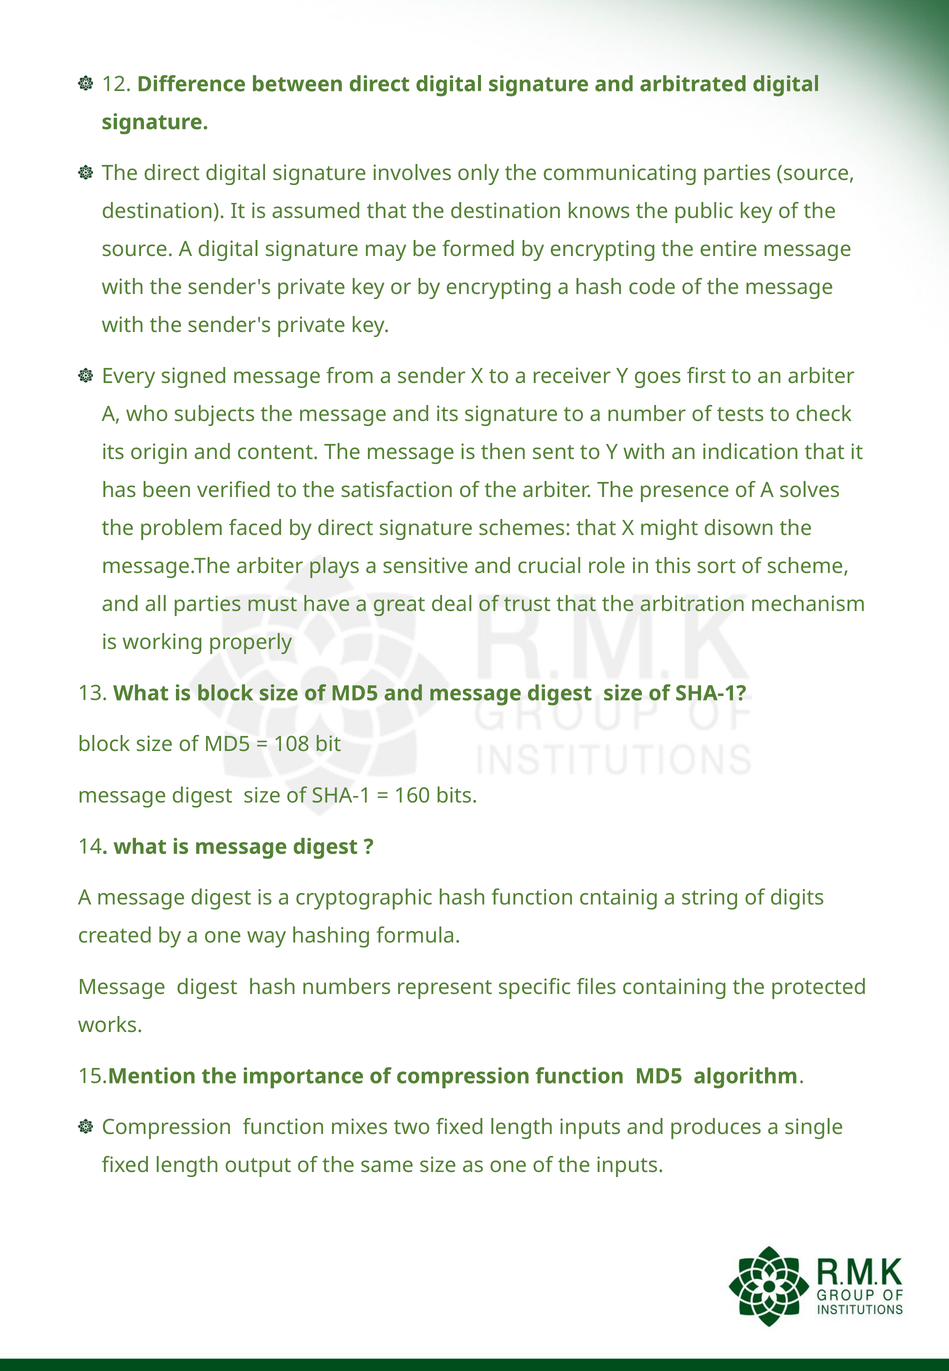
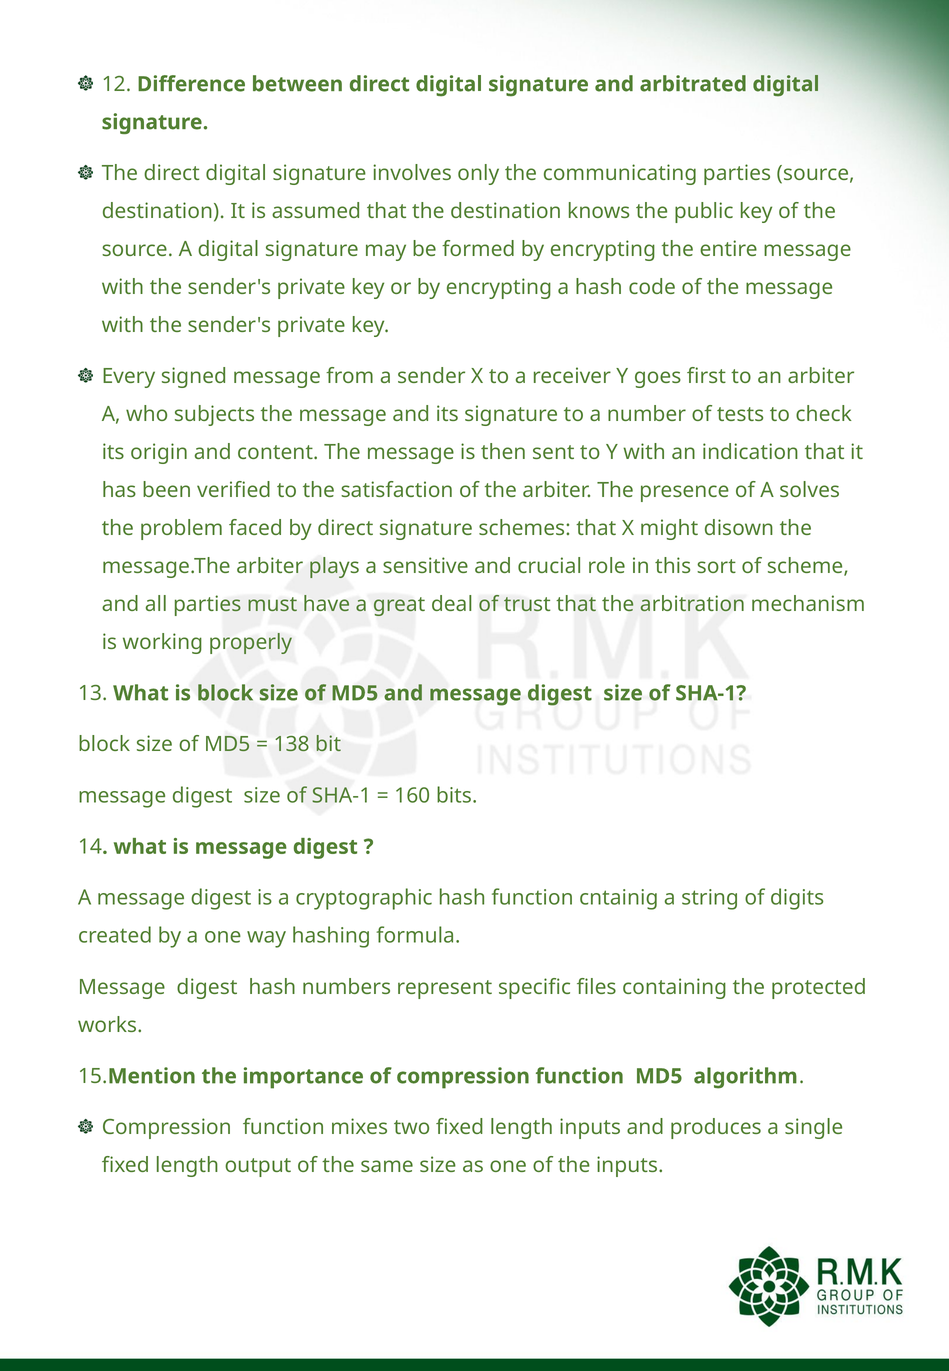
108: 108 -> 138 (292, 744)
